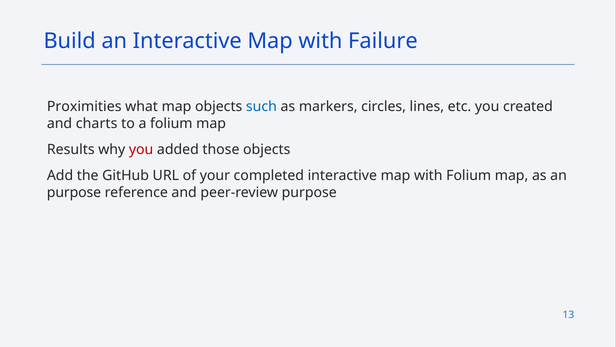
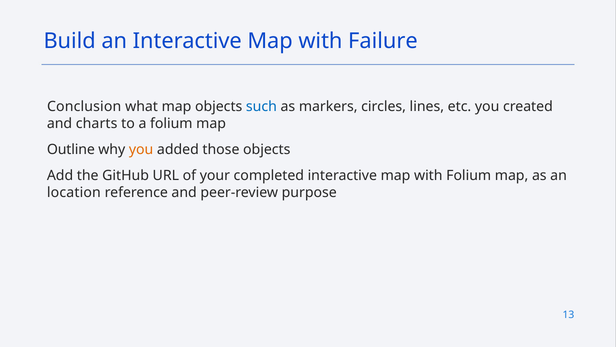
Proximities: Proximities -> Conclusion (84, 106)
Results: Results -> Outline (71, 149)
you colour: red -> orange (141, 149)
purpose: purpose -> location (74, 192)
